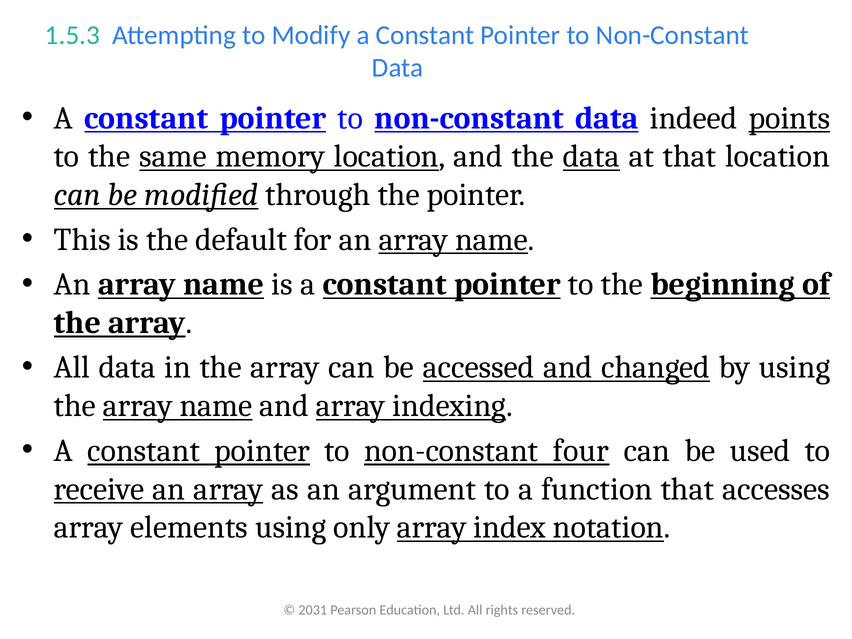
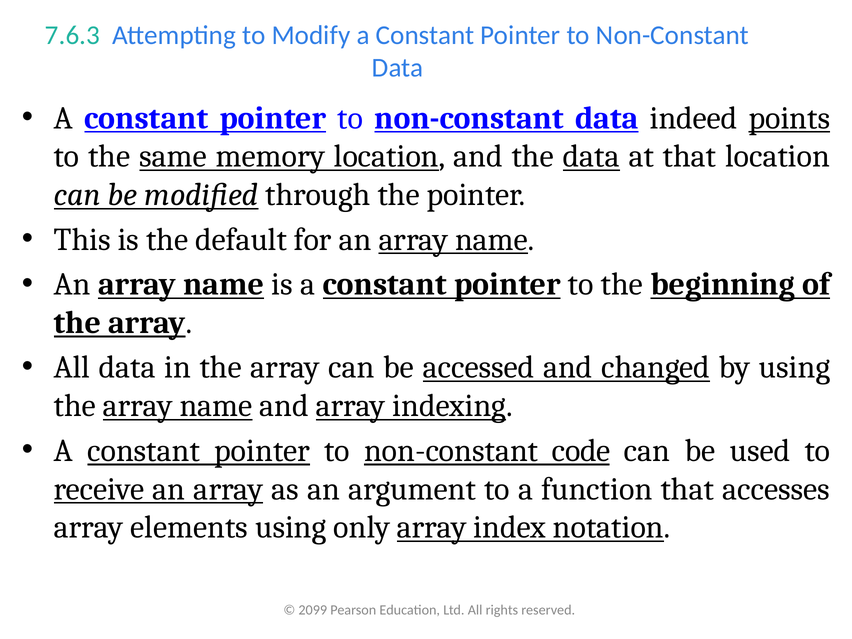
1.5.3: 1.5.3 -> 7.6.3 (72, 35)
four: four -> code (581, 451)
2031: 2031 -> 2099 (313, 610)
